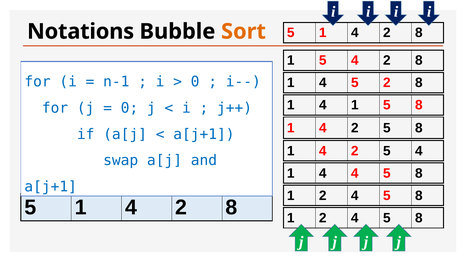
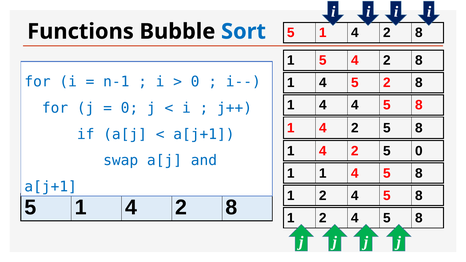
Notations: Notations -> Functions (80, 31)
Sort colour: orange -> blue (243, 31)
1 4 1: 1 -> 4 (355, 105)
2 5 4: 4 -> 0 (419, 151)
4: 4 -> 1 (323, 173)
